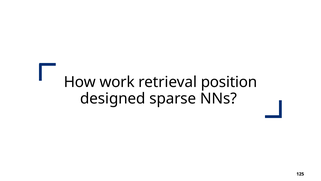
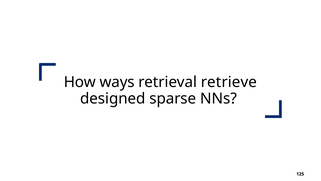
work: work -> ways (117, 82)
position: position -> retrieve (229, 82)
